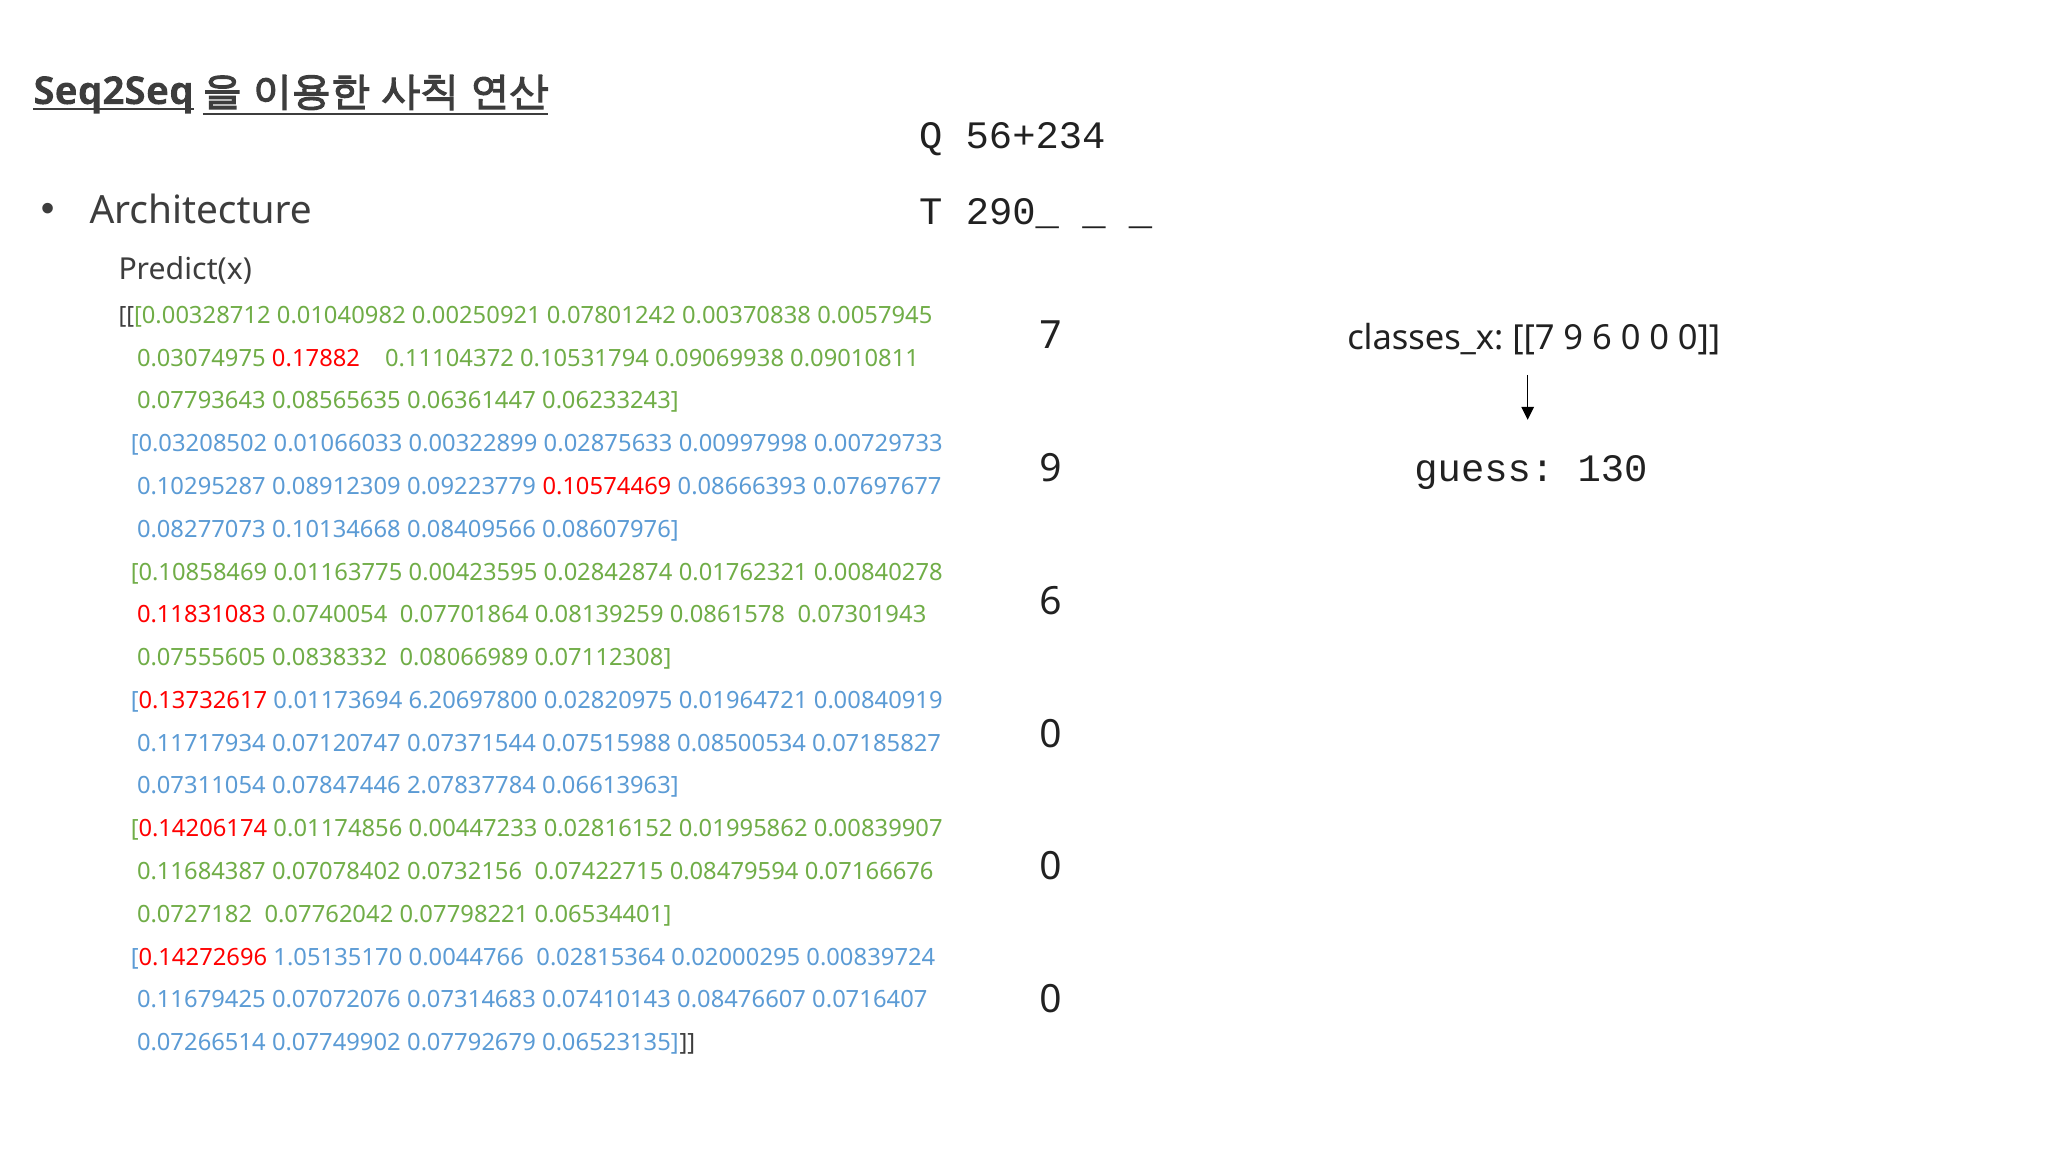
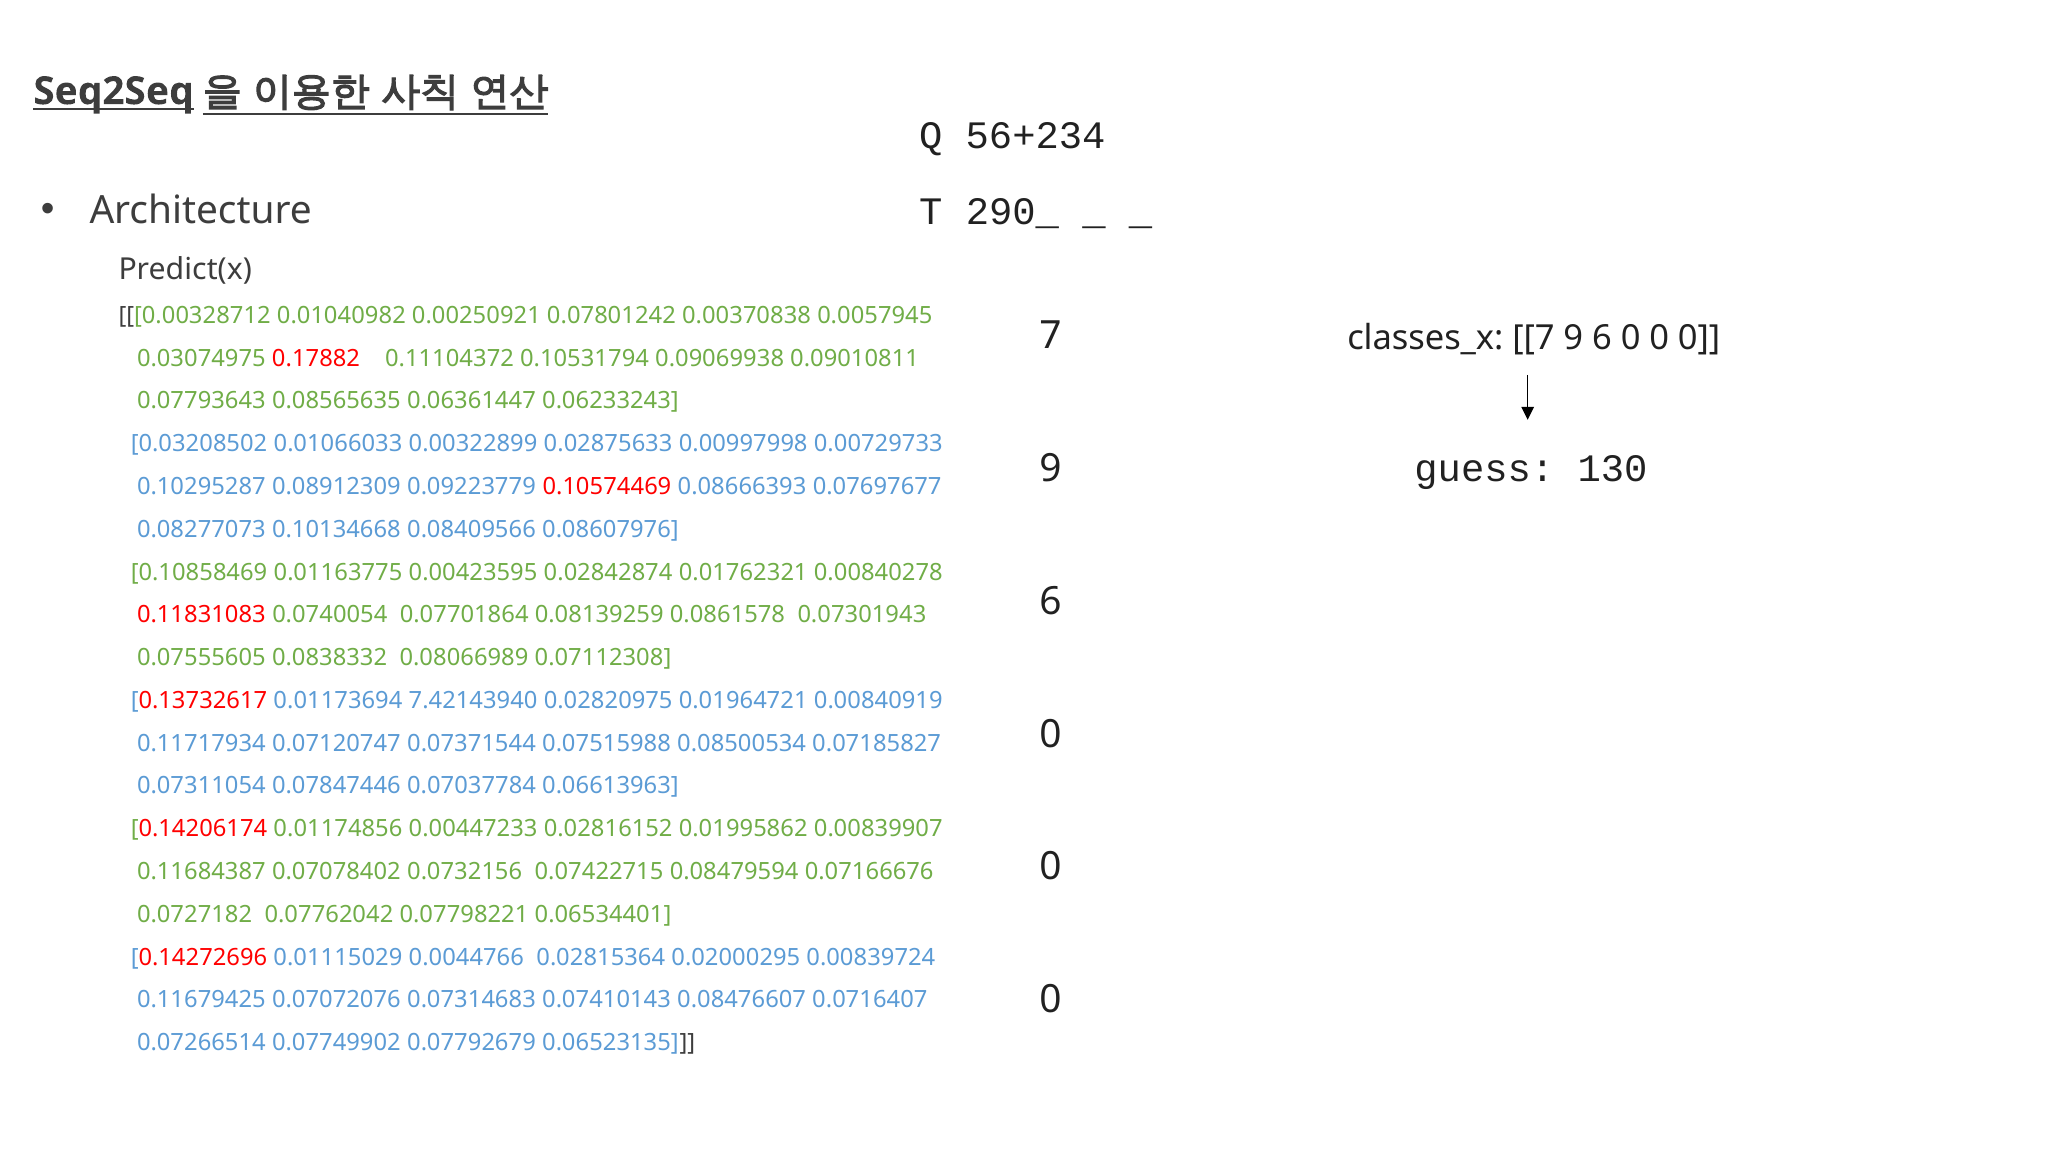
6.20697800: 6.20697800 -> 7.42143940 (473, 700)
2.07837784: 2.07837784 -> 0.07037784 (472, 786)
1.05135170: 1.05135170 -> 0.01115029 (338, 957)
